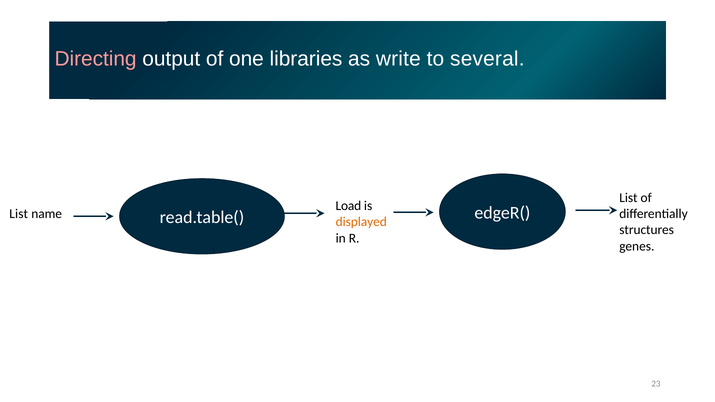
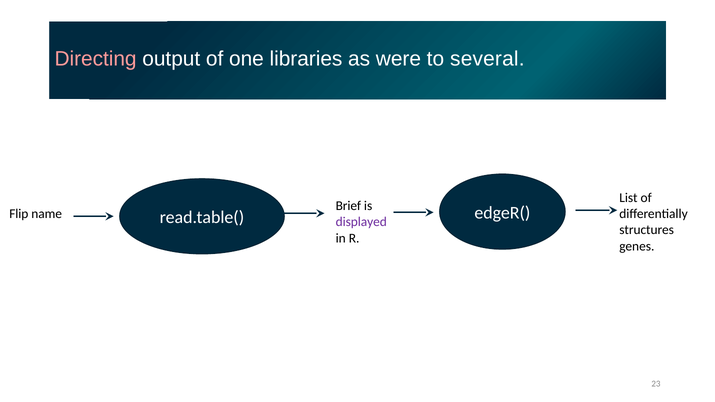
write: write -> were (398, 59)
Load: Load -> Brief (348, 206)
List: List -> Flip (19, 214)
displayed colour: orange -> purple (361, 222)
